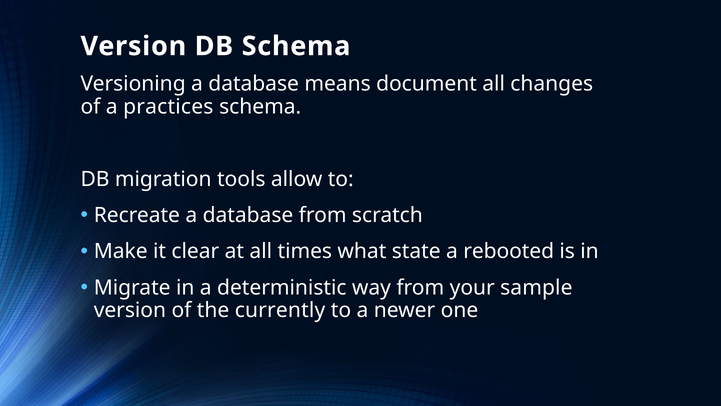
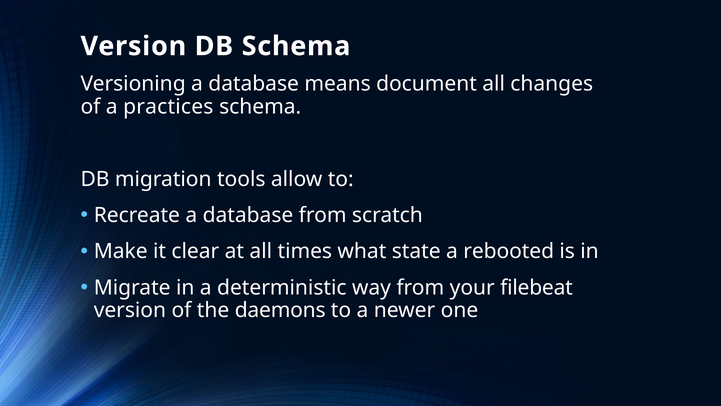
sample: sample -> filebeat (536, 288)
currently: currently -> daemons (280, 310)
